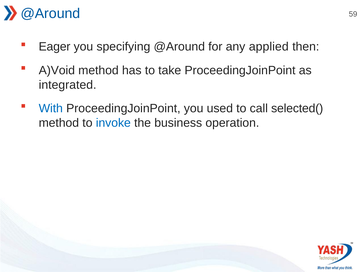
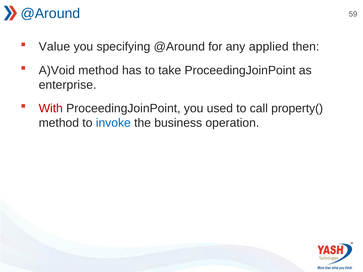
Eager: Eager -> Value (54, 47)
integrated: integrated -> enterprise (68, 85)
With colour: blue -> red (51, 109)
selected(: selected( -> property( (297, 109)
